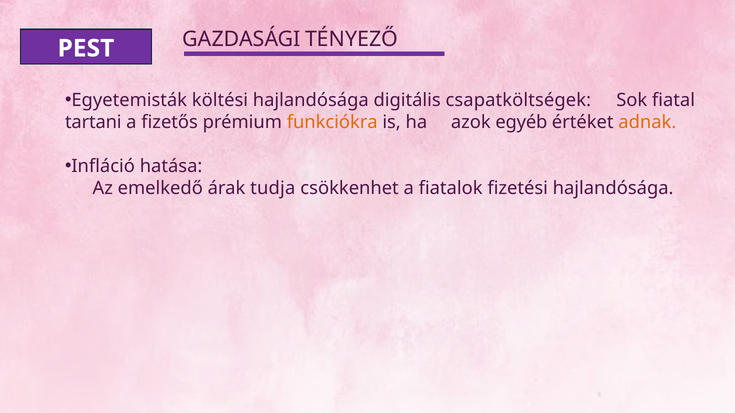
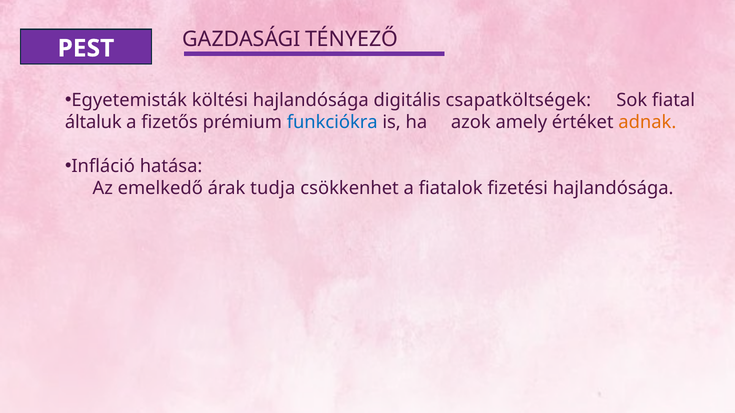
tartani: tartani -> általuk (93, 122)
funkciókra colour: orange -> blue (332, 122)
egyéb: egyéb -> amely (521, 122)
